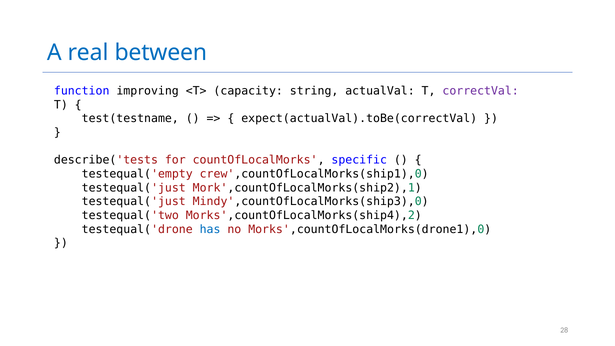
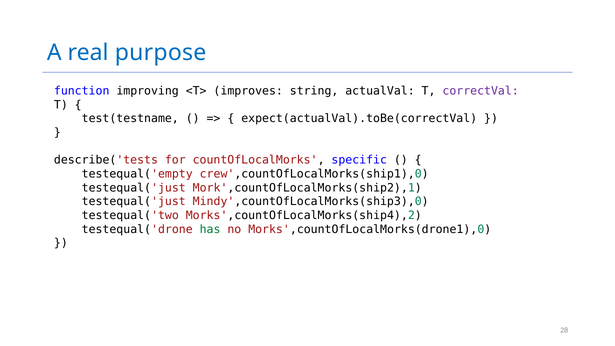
between: between -> purpose (161, 53)
capacity: capacity -> improves (248, 91)
has colour: blue -> green (210, 229)
